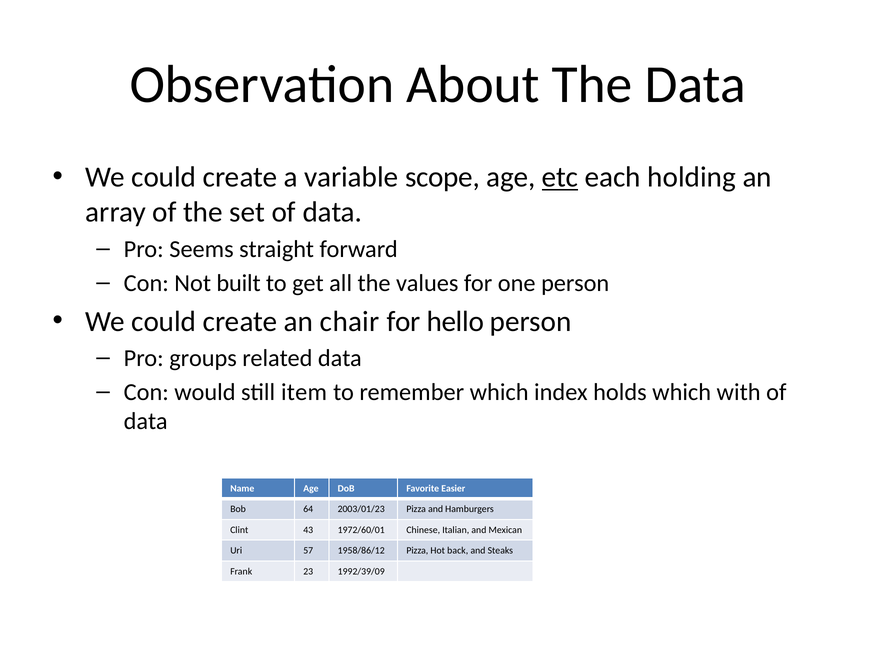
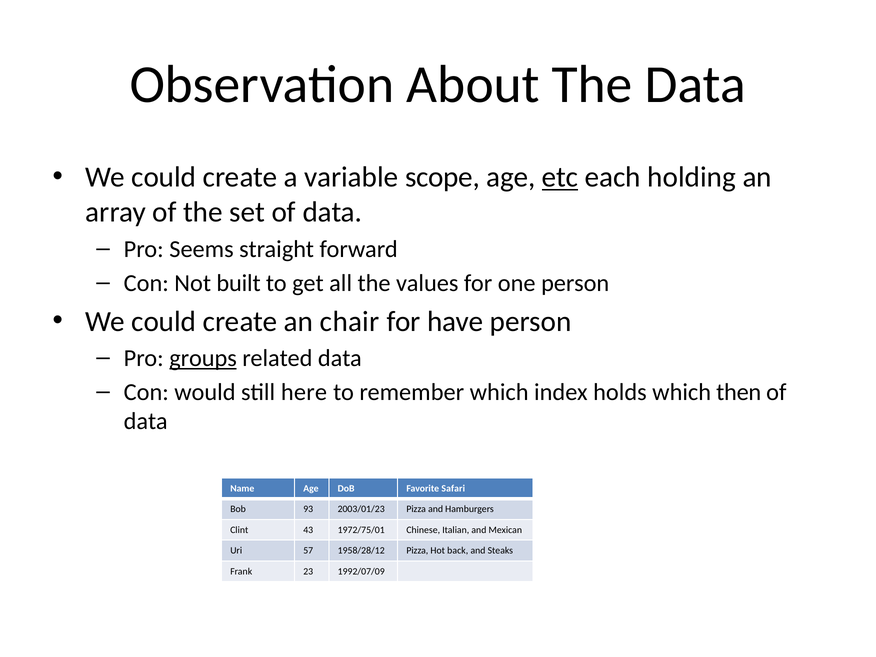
hello: hello -> have (455, 321)
groups underline: none -> present (203, 358)
item: item -> here (304, 392)
with: with -> then (739, 392)
Easier: Easier -> Safari (453, 488)
64: 64 -> 93 (308, 509)
1972/60/01: 1972/60/01 -> 1972/75/01 (361, 530)
1958/86/12: 1958/86/12 -> 1958/28/12 (361, 551)
1992/39/09: 1992/39/09 -> 1992/07/09 (361, 571)
